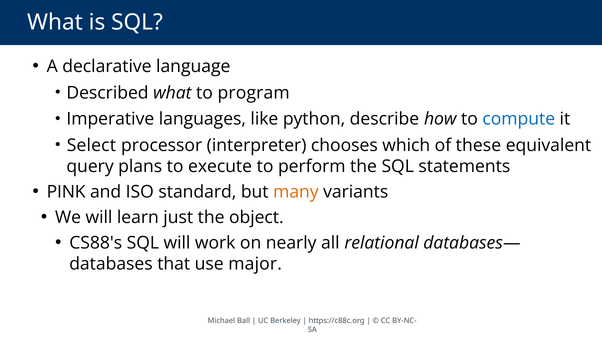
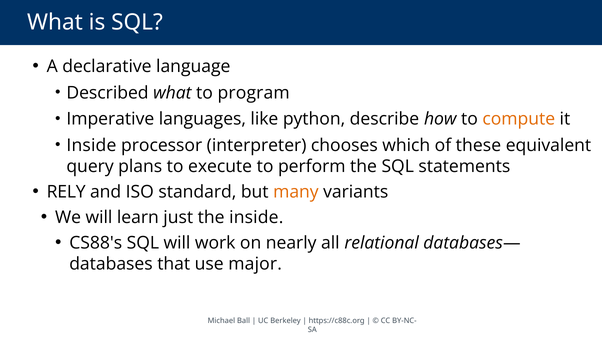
compute colour: blue -> orange (519, 119)
Select: Select -> Inside (91, 146)
PINK: PINK -> RELY (66, 192)
the object: object -> inside (256, 218)
